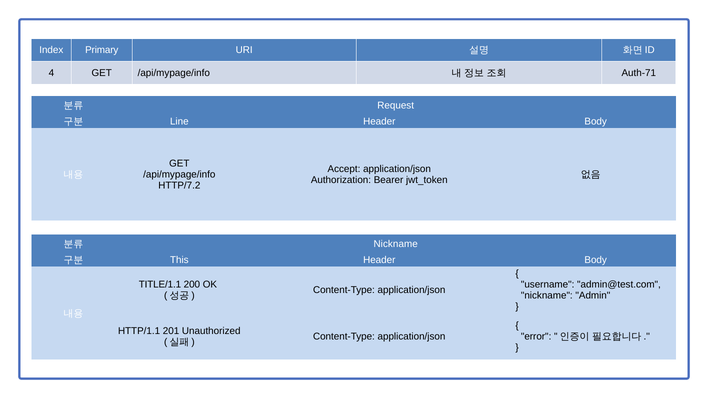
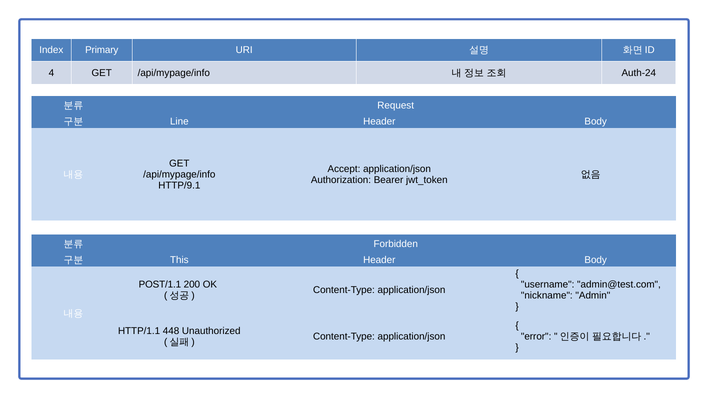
Auth-71: Auth-71 -> Auth-24 (639, 73)
HTTP/7.2: HTTP/7.2 -> HTTP/9.1 (179, 186)
Nickname: Nickname -> Forbidden (396, 244)
TITLE/1.1: TITLE/1.1 -> POST/1.1 (160, 285)
201: 201 -> 448 (171, 331)
